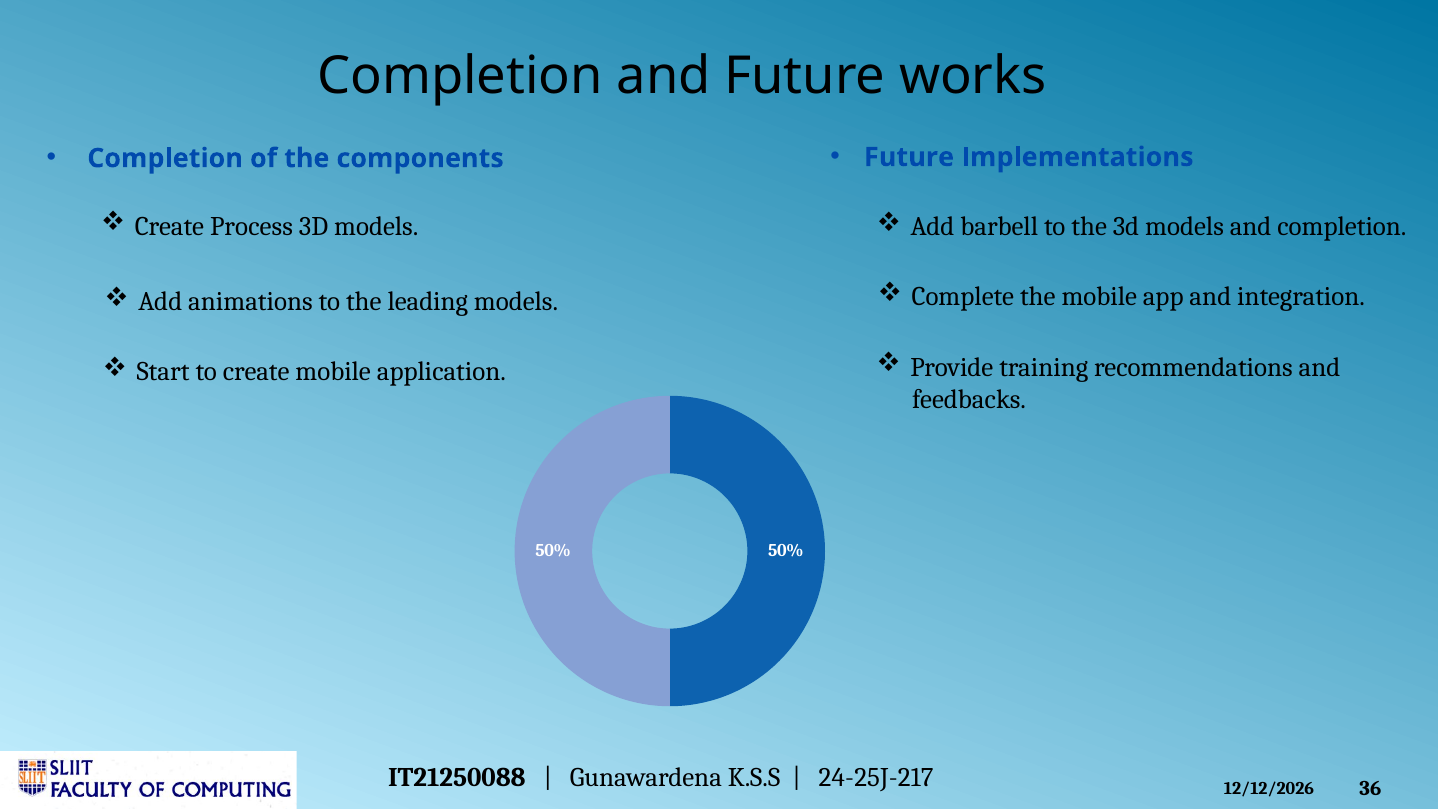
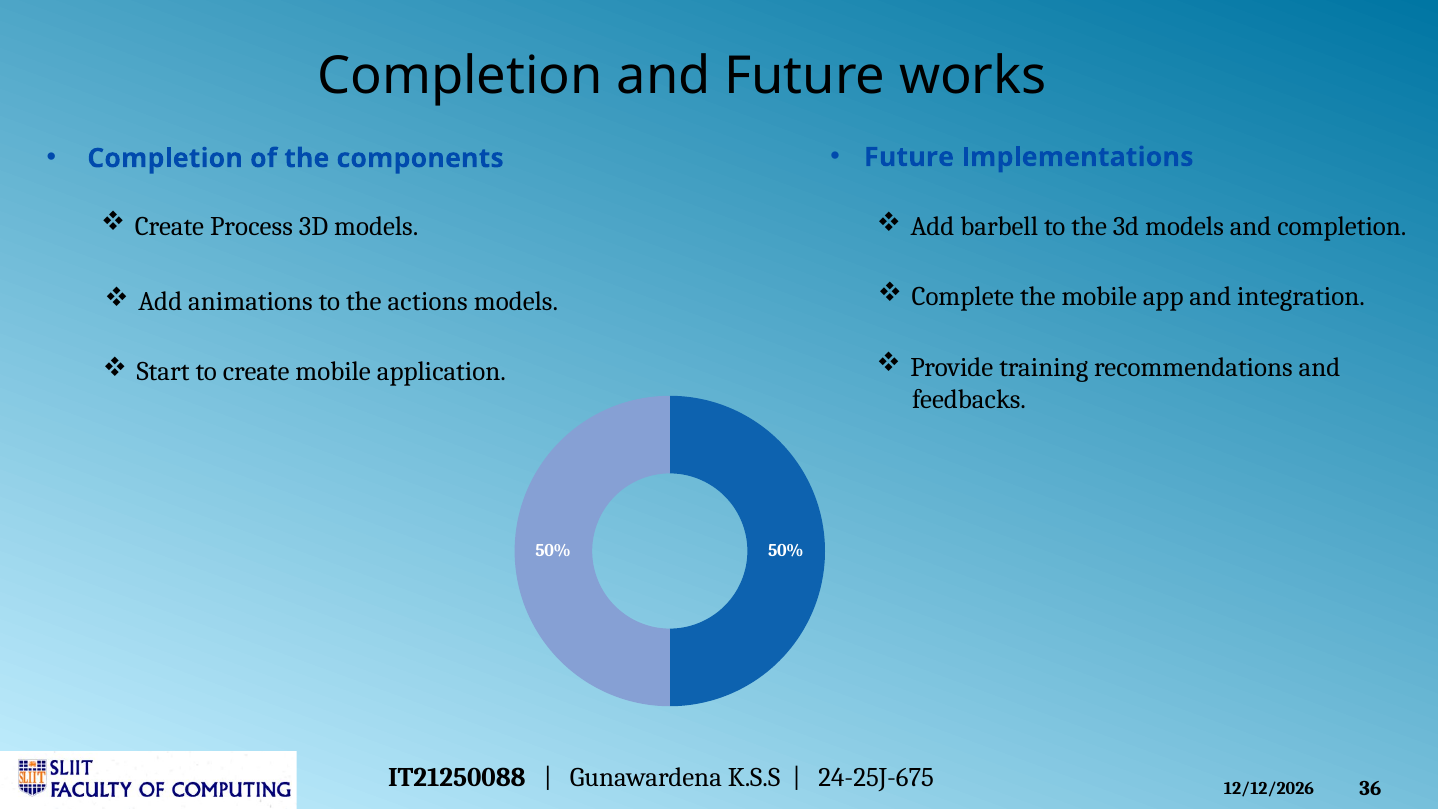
leading: leading -> actions (428, 302)
24-25J-217: 24-25J-217 -> 24-25J-675 (876, 777)
